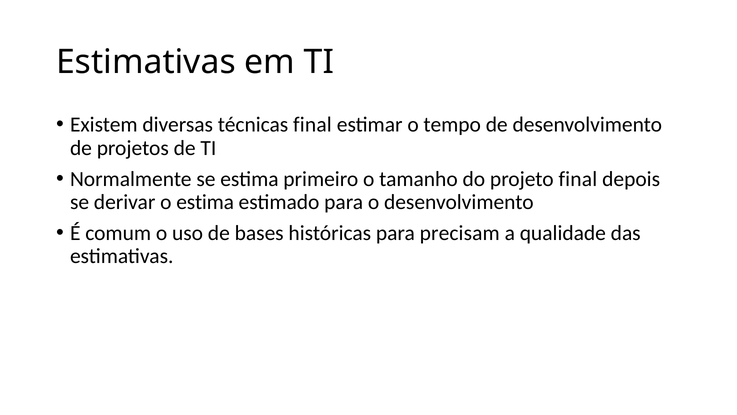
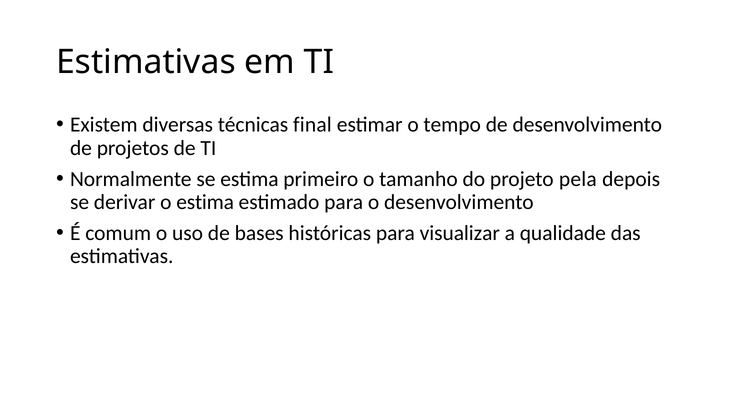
projeto final: final -> pela (578, 179)
precisam: precisam -> visualizar (460, 233)
